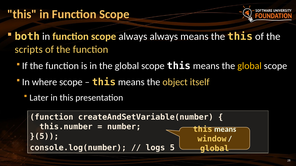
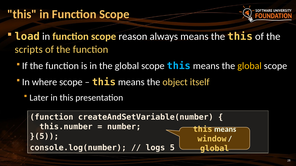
both: both -> load (27, 36)
scope always: always -> reason (133, 36)
this colour: white -> light blue (179, 66)
